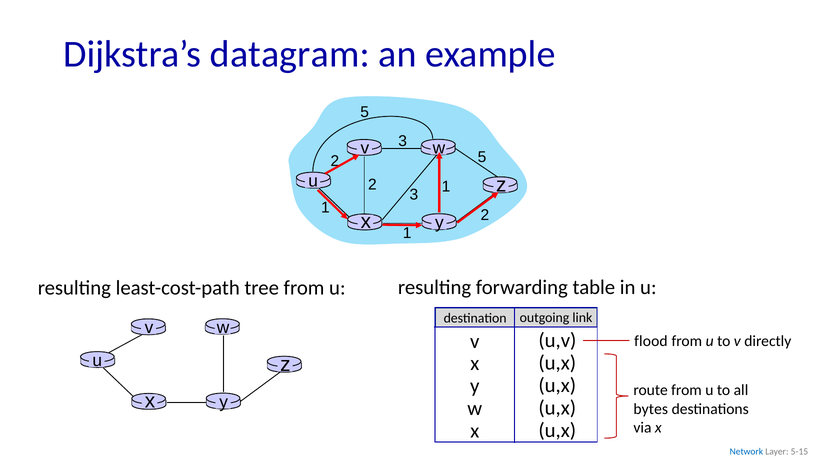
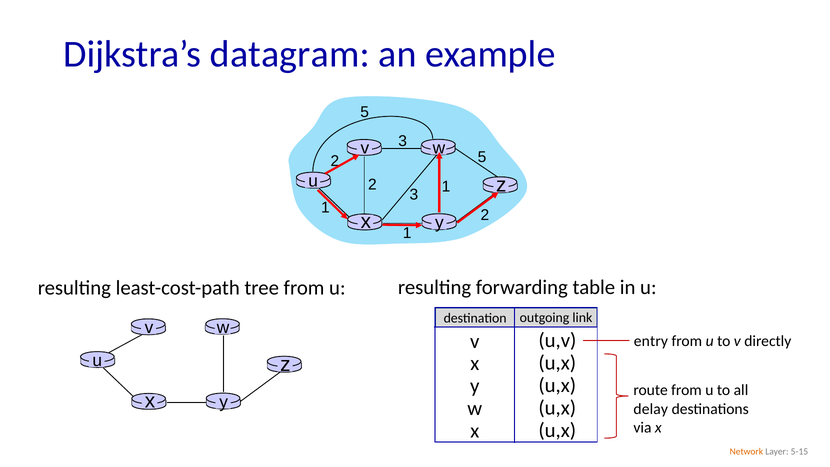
flood: flood -> entry (651, 341)
bytes: bytes -> delay (651, 409)
Network colour: blue -> orange (746, 452)
